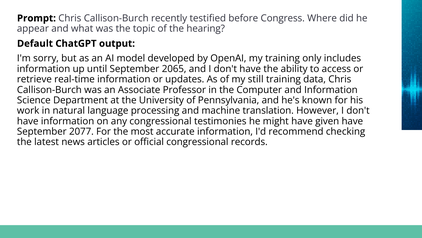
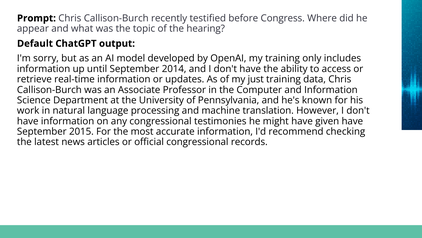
2065: 2065 -> 2014 (174, 69)
still: still -> just (256, 79)
2077: 2077 -> 2015 (81, 131)
